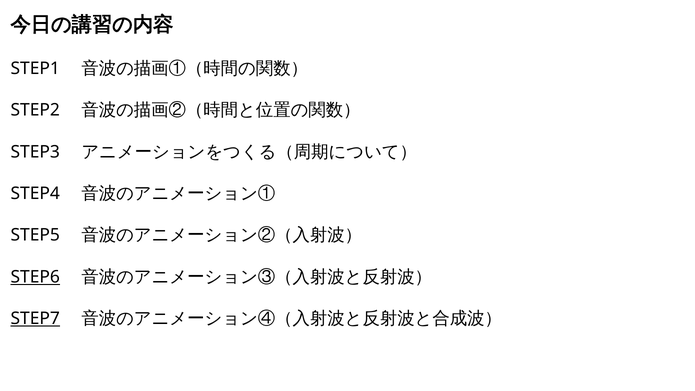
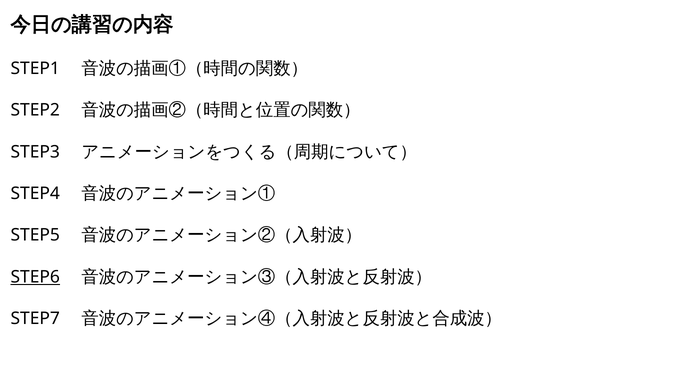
STEP7 underline: present -> none (35, 319)
